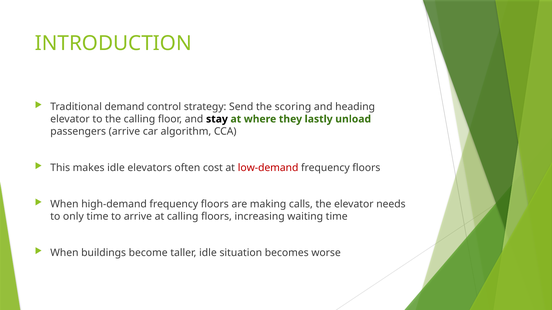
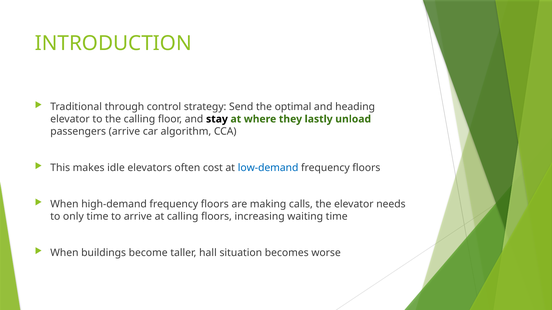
demand: demand -> through (124, 107)
scoring: scoring -> optimal (293, 107)
low-demand colour: red -> blue (268, 168)
taller idle: idle -> hall (208, 253)
